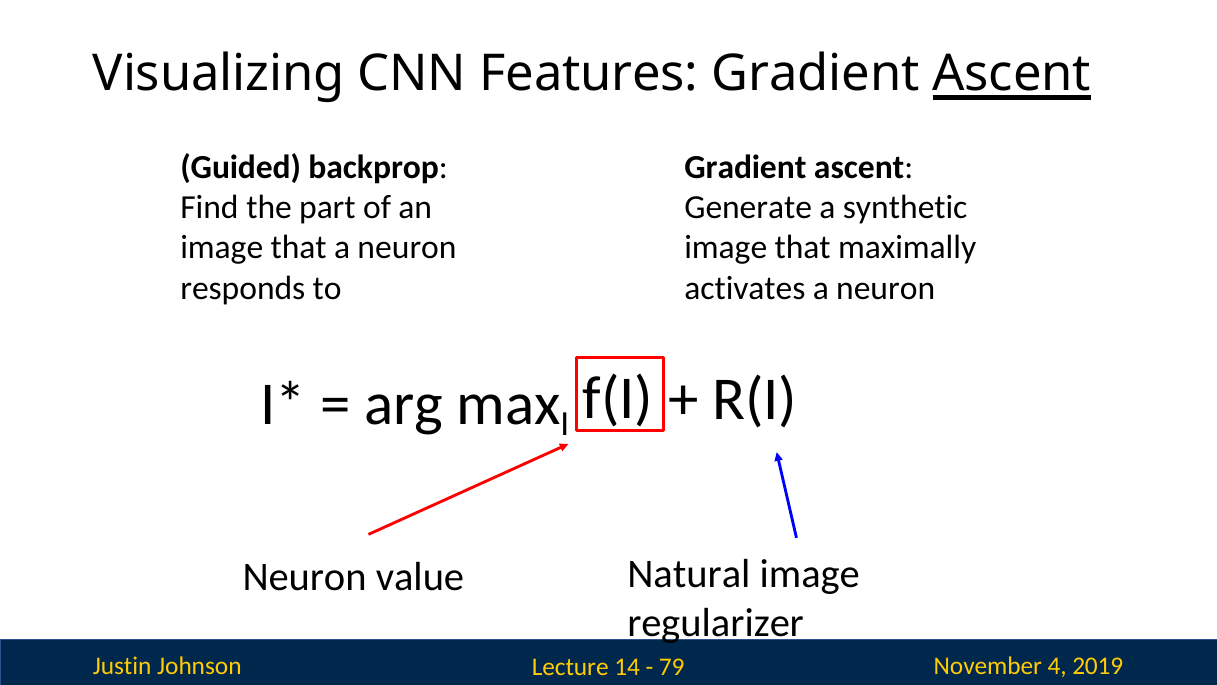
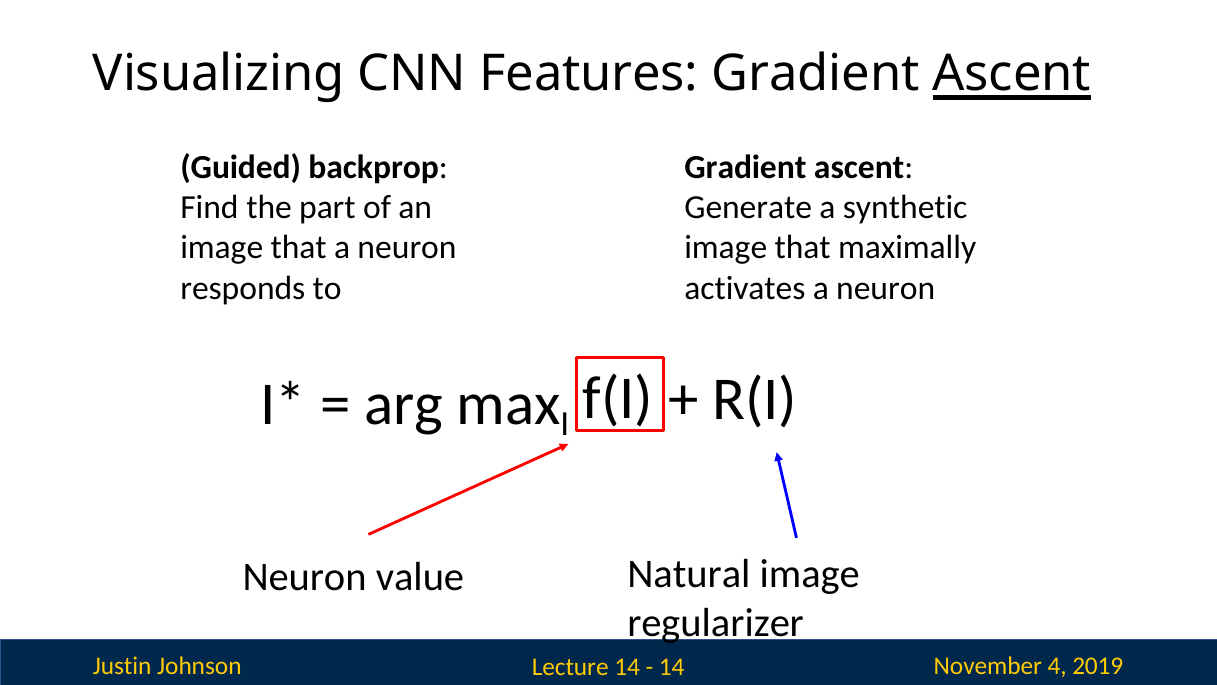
79: 79 -> 14 (672, 666)
